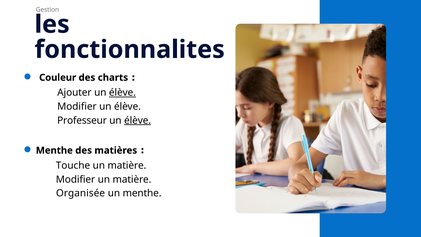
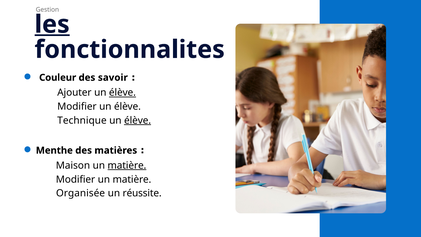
les underline: none -> present (52, 24)
charts: charts -> savoir (113, 78)
Professeur: Professeur -> Technique (82, 120)
Touche: Touche -> Maison (73, 165)
matière underline: none -> present (127, 165)
un menthe: menthe -> réussite (142, 193)
